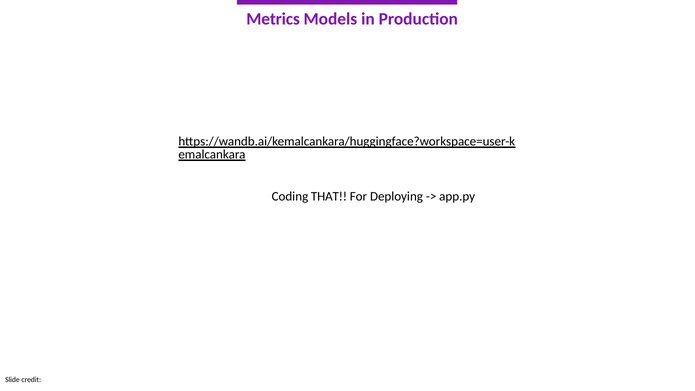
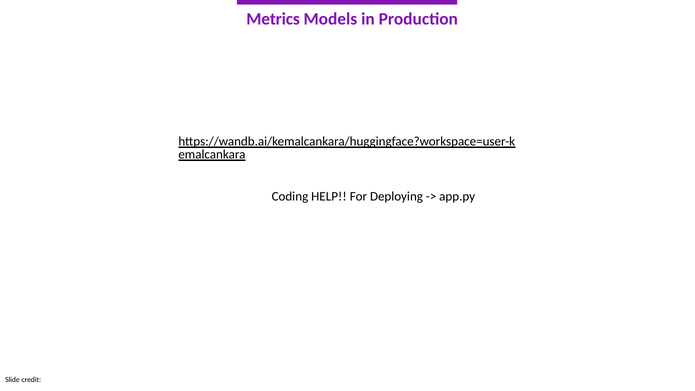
THAT: THAT -> HELP (329, 196)
